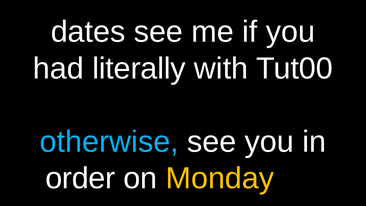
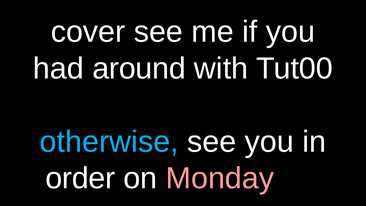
dates: dates -> cover (88, 32)
literally: literally -> around (139, 68)
Monday colour: yellow -> pink (220, 178)
